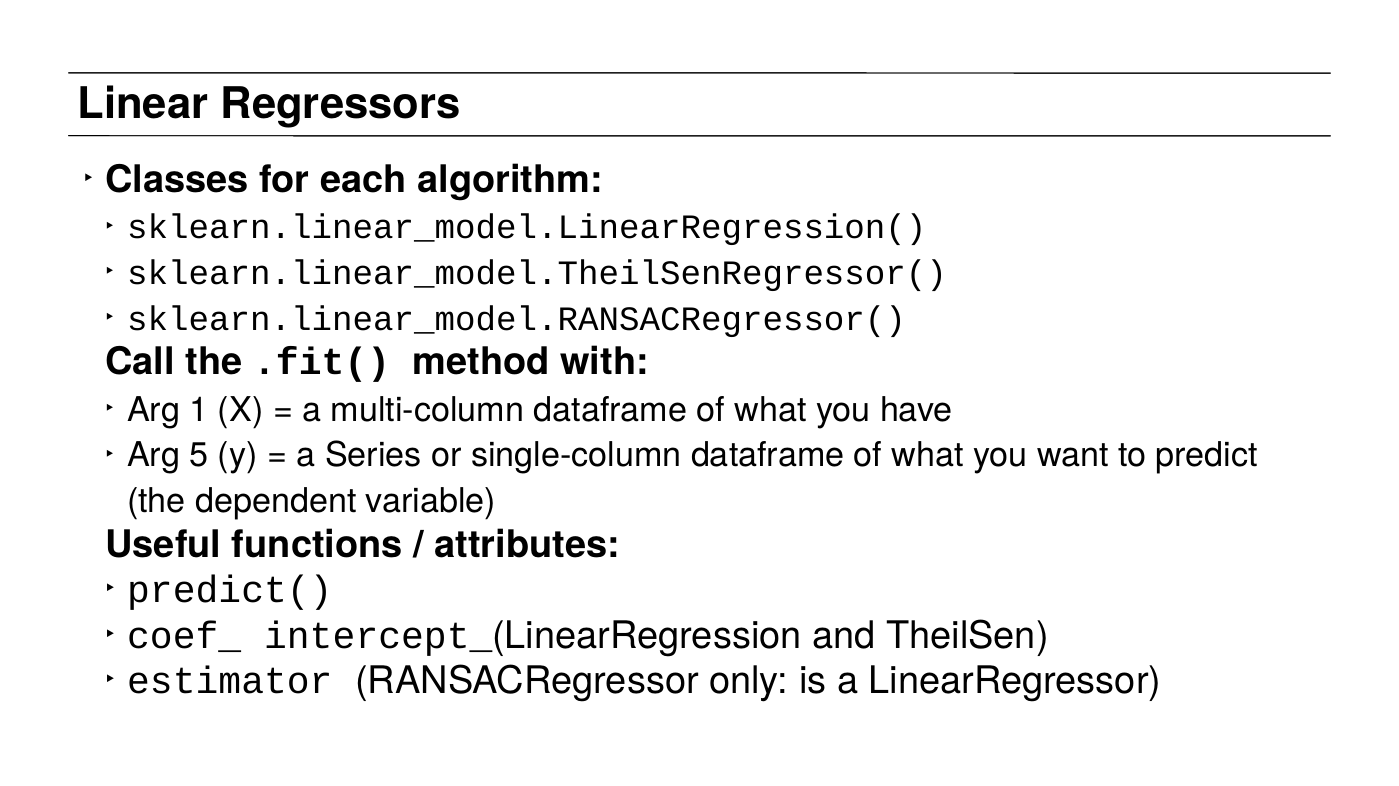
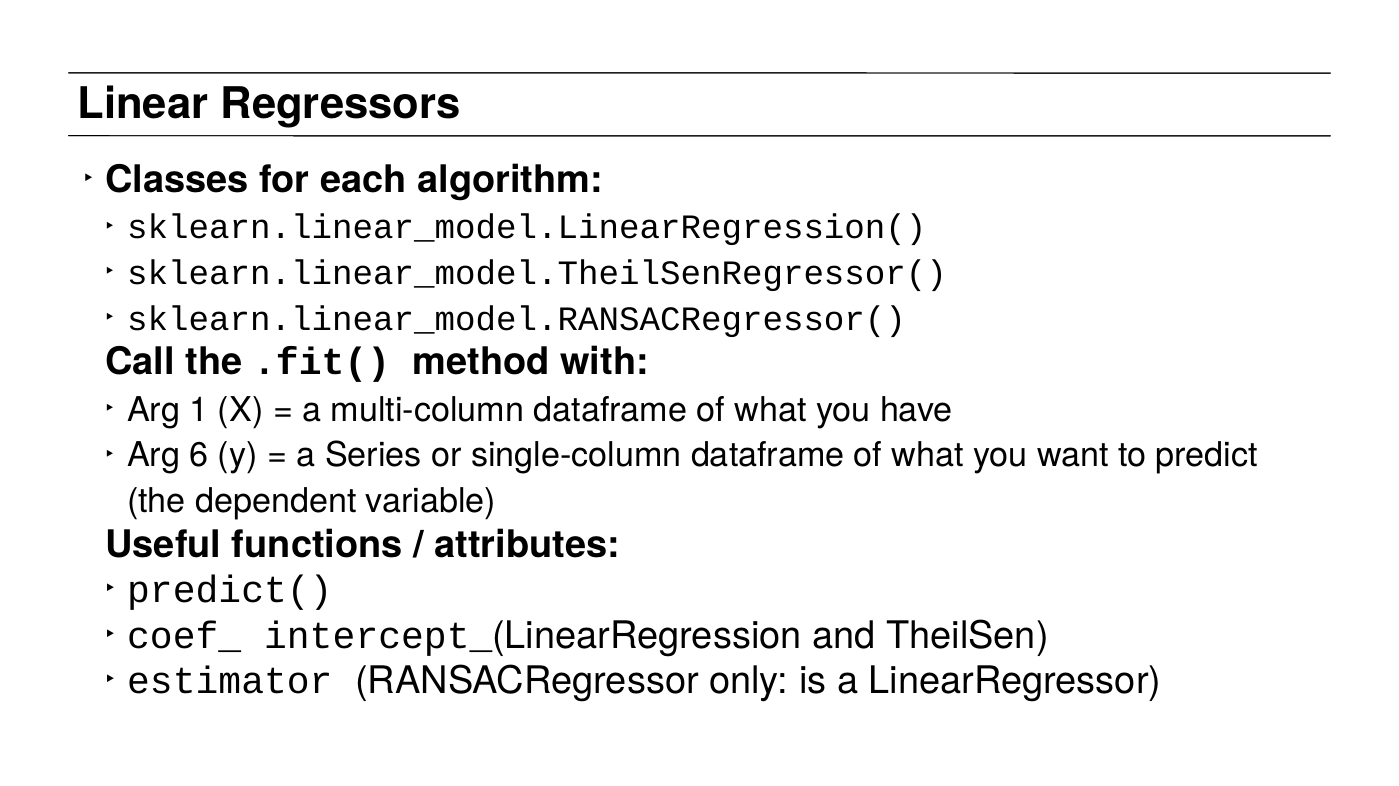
5: 5 -> 6 (199, 455)
